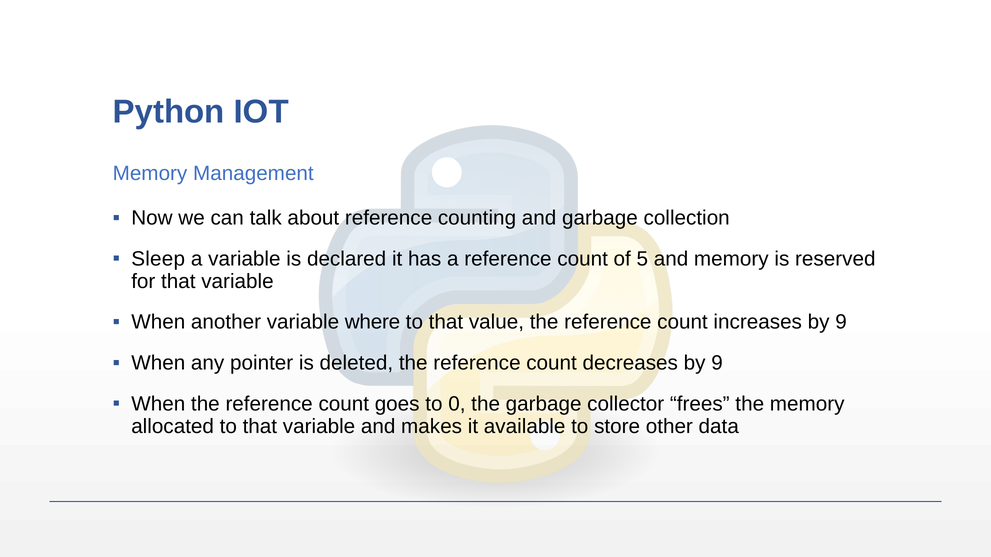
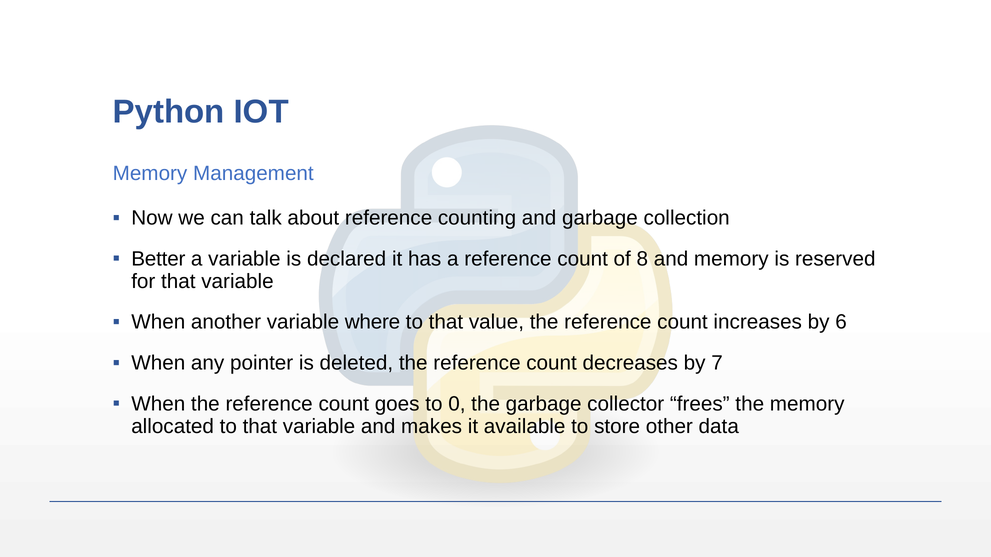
Sleep: Sleep -> Better (158, 259)
5: 5 -> 8 (642, 259)
increases by 9: 9 -> 6 (841, 322)
decreases by 9: 9 -> 7 (717, 363)
